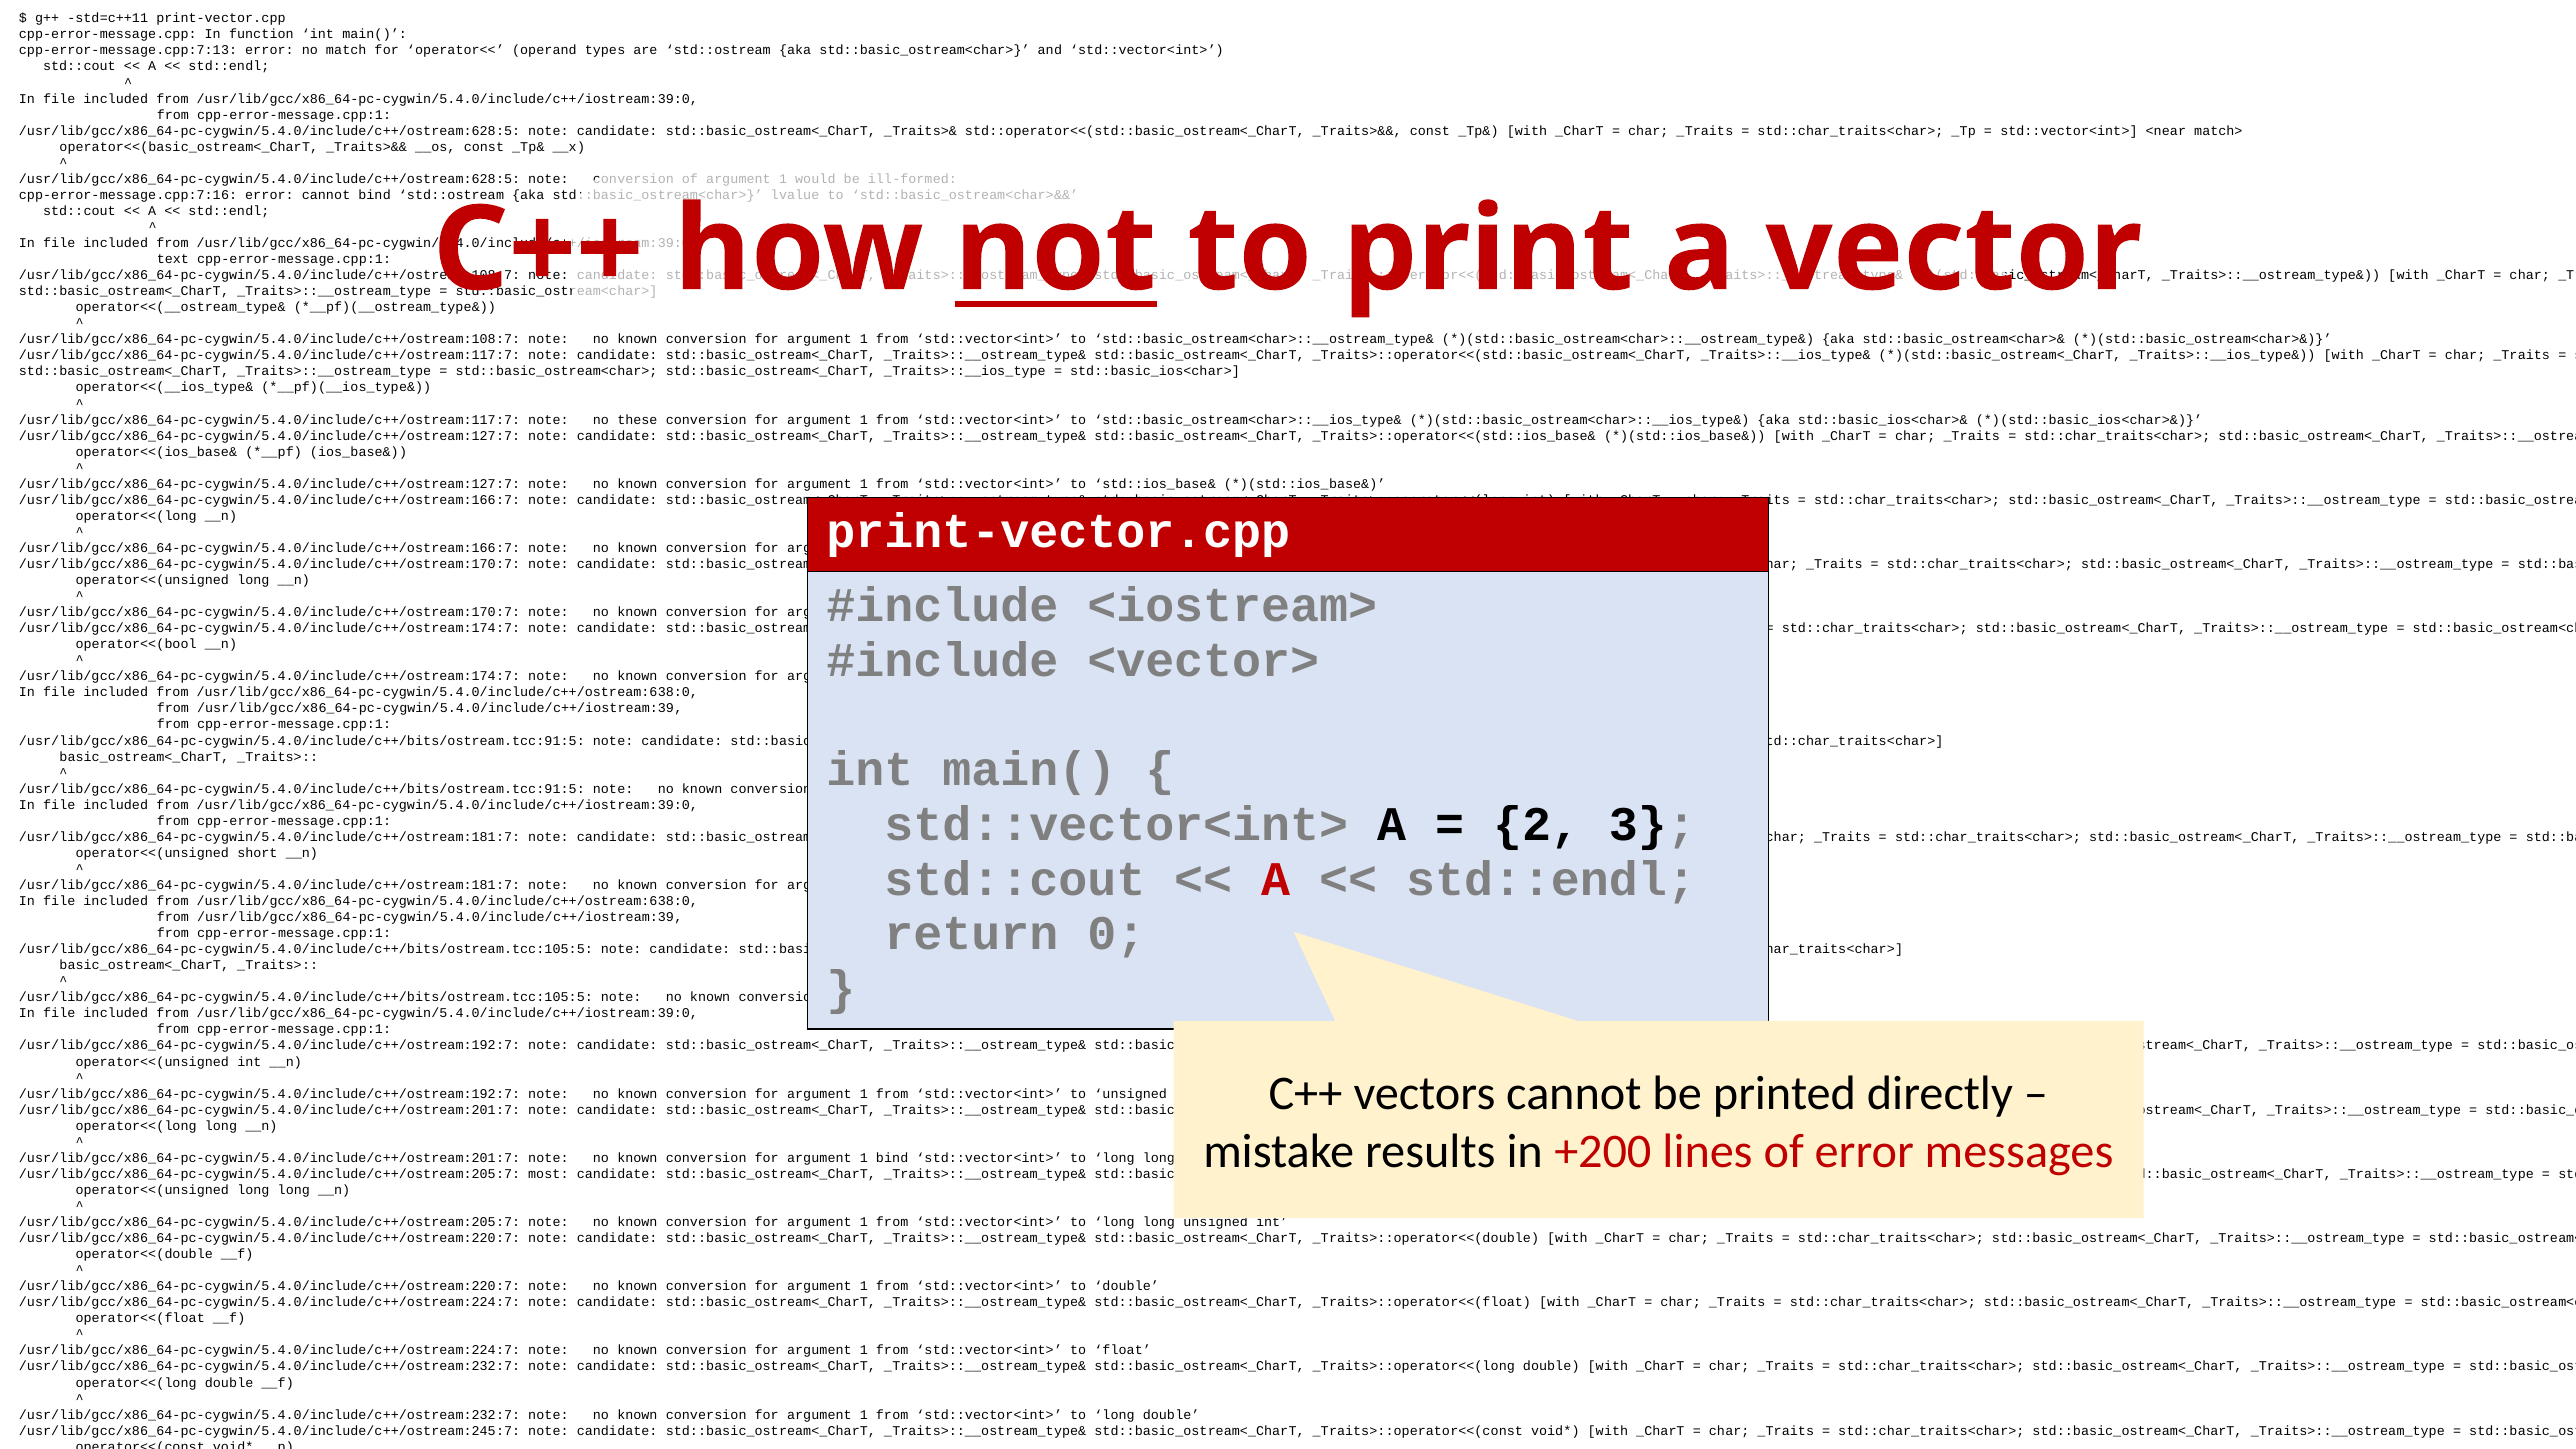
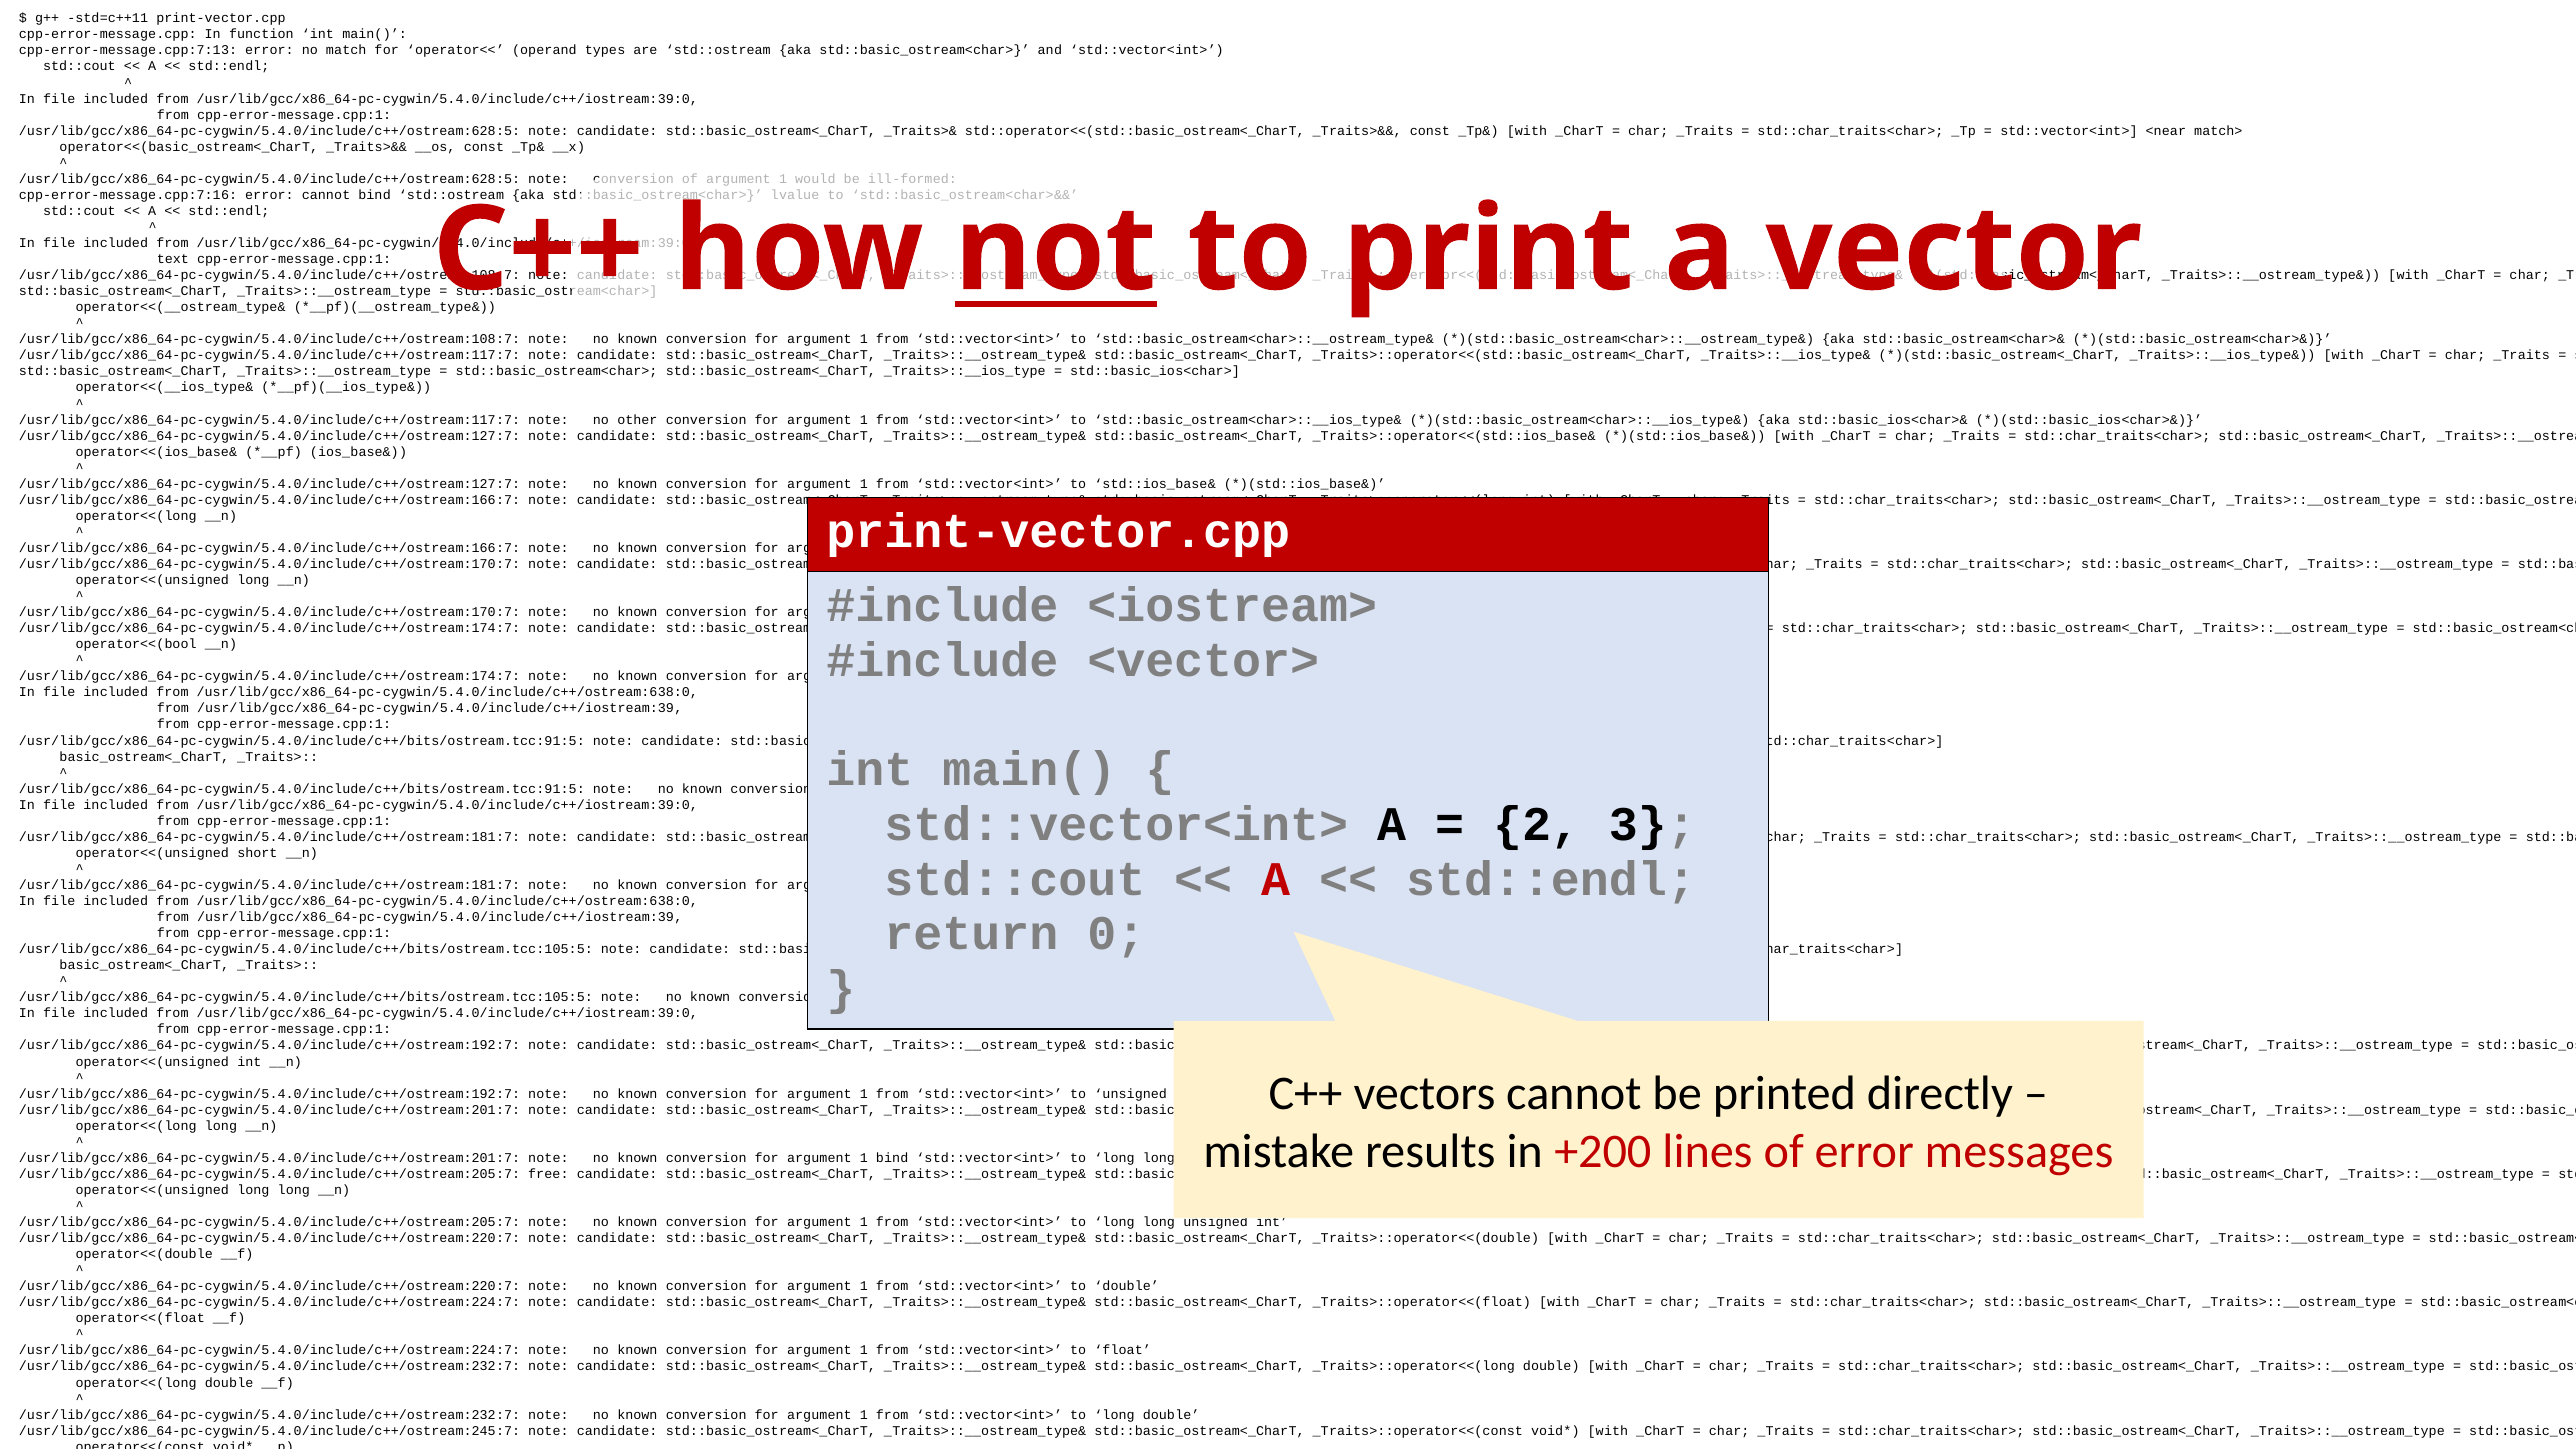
these: these -> other (637, 420)
most: most -> free (548, 1174)
